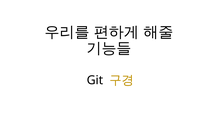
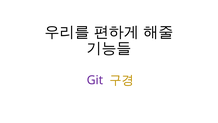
Git colour: black -> purple (95, 80)
